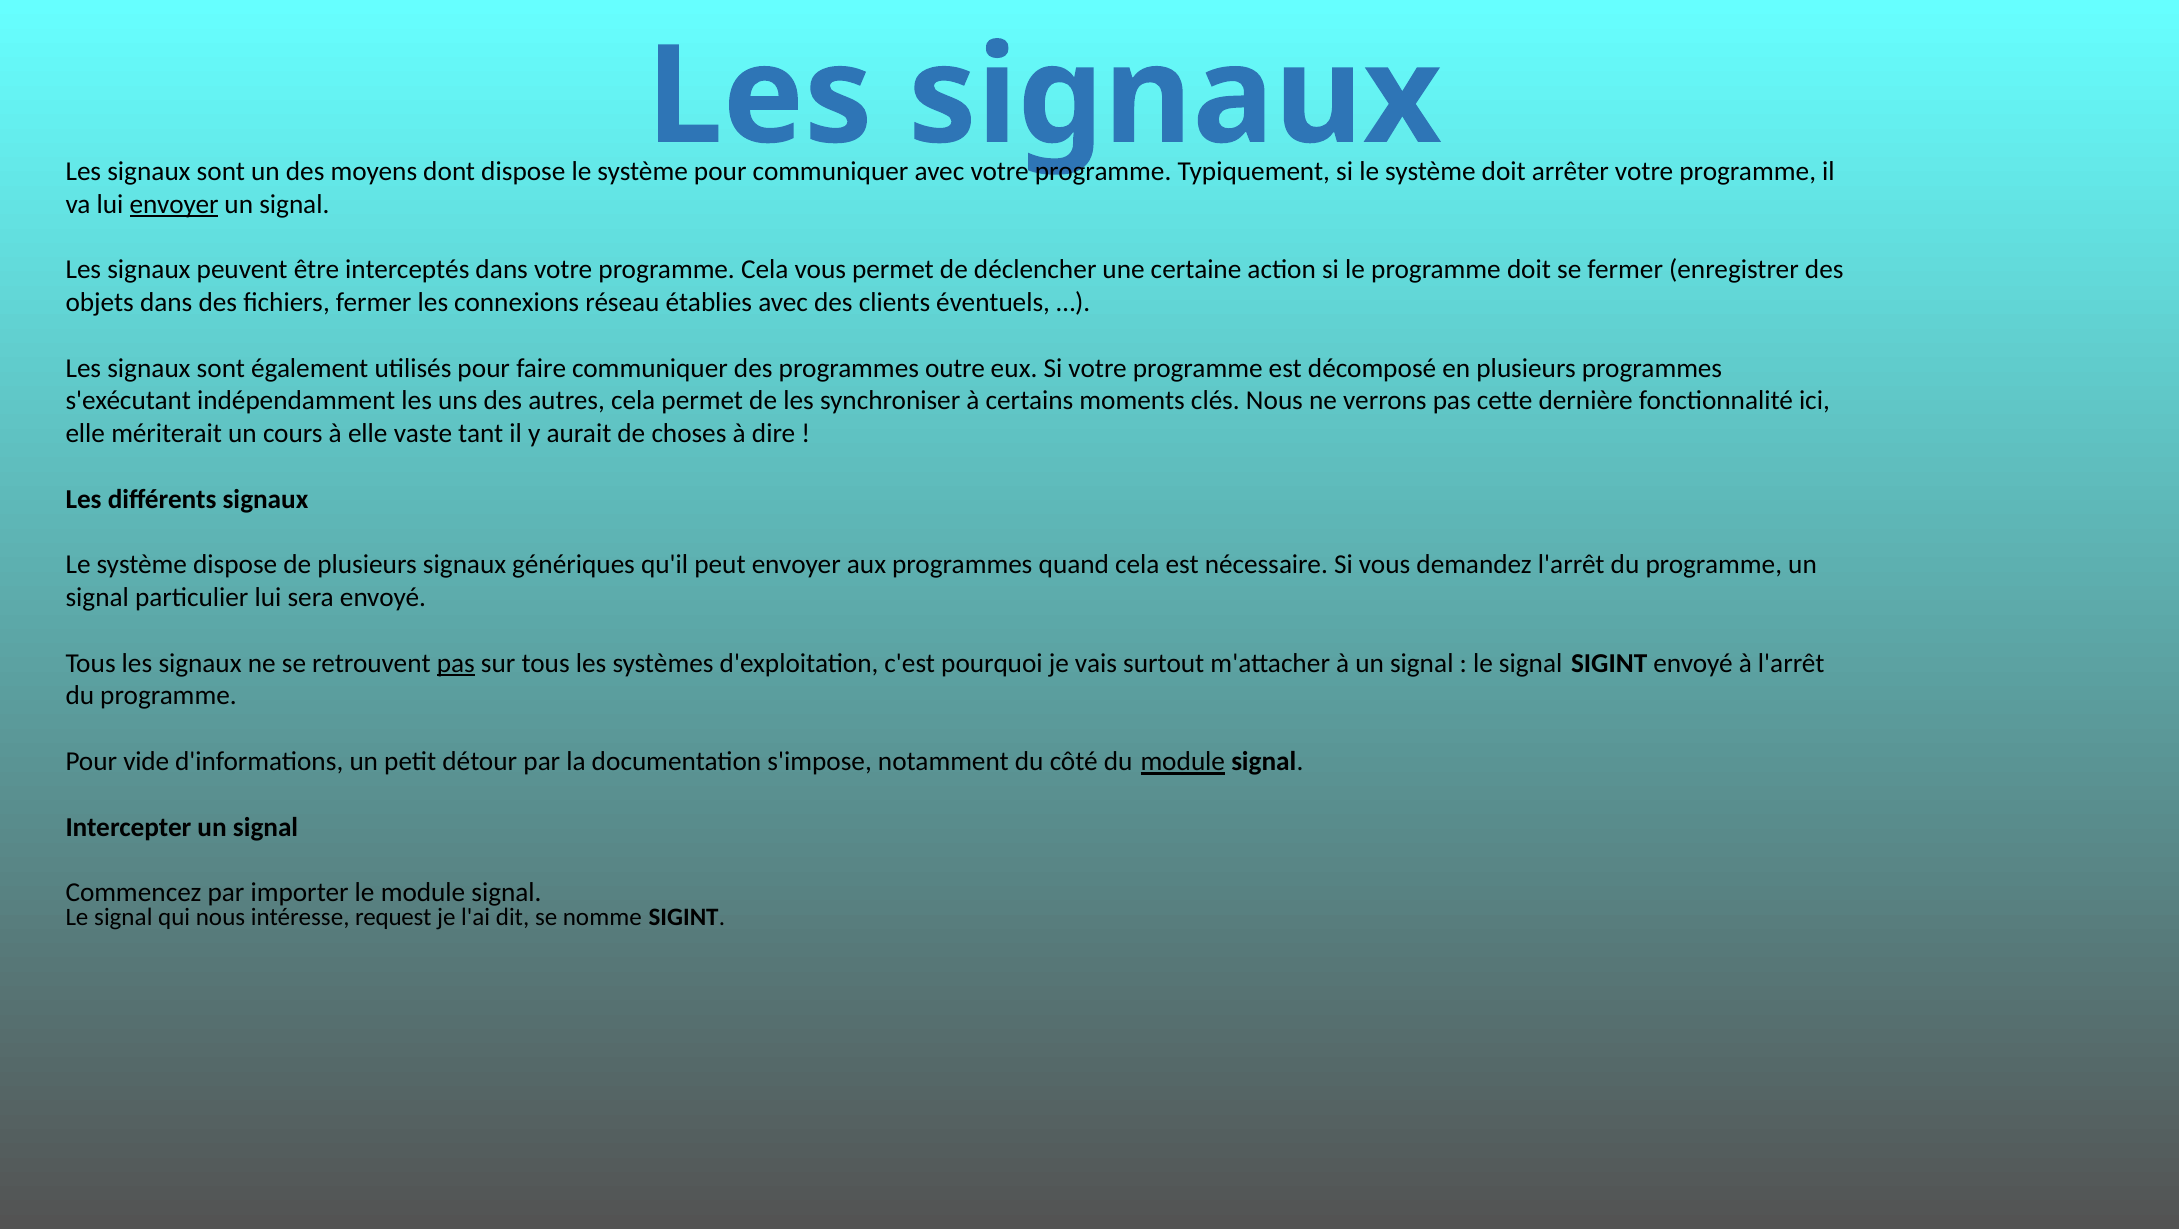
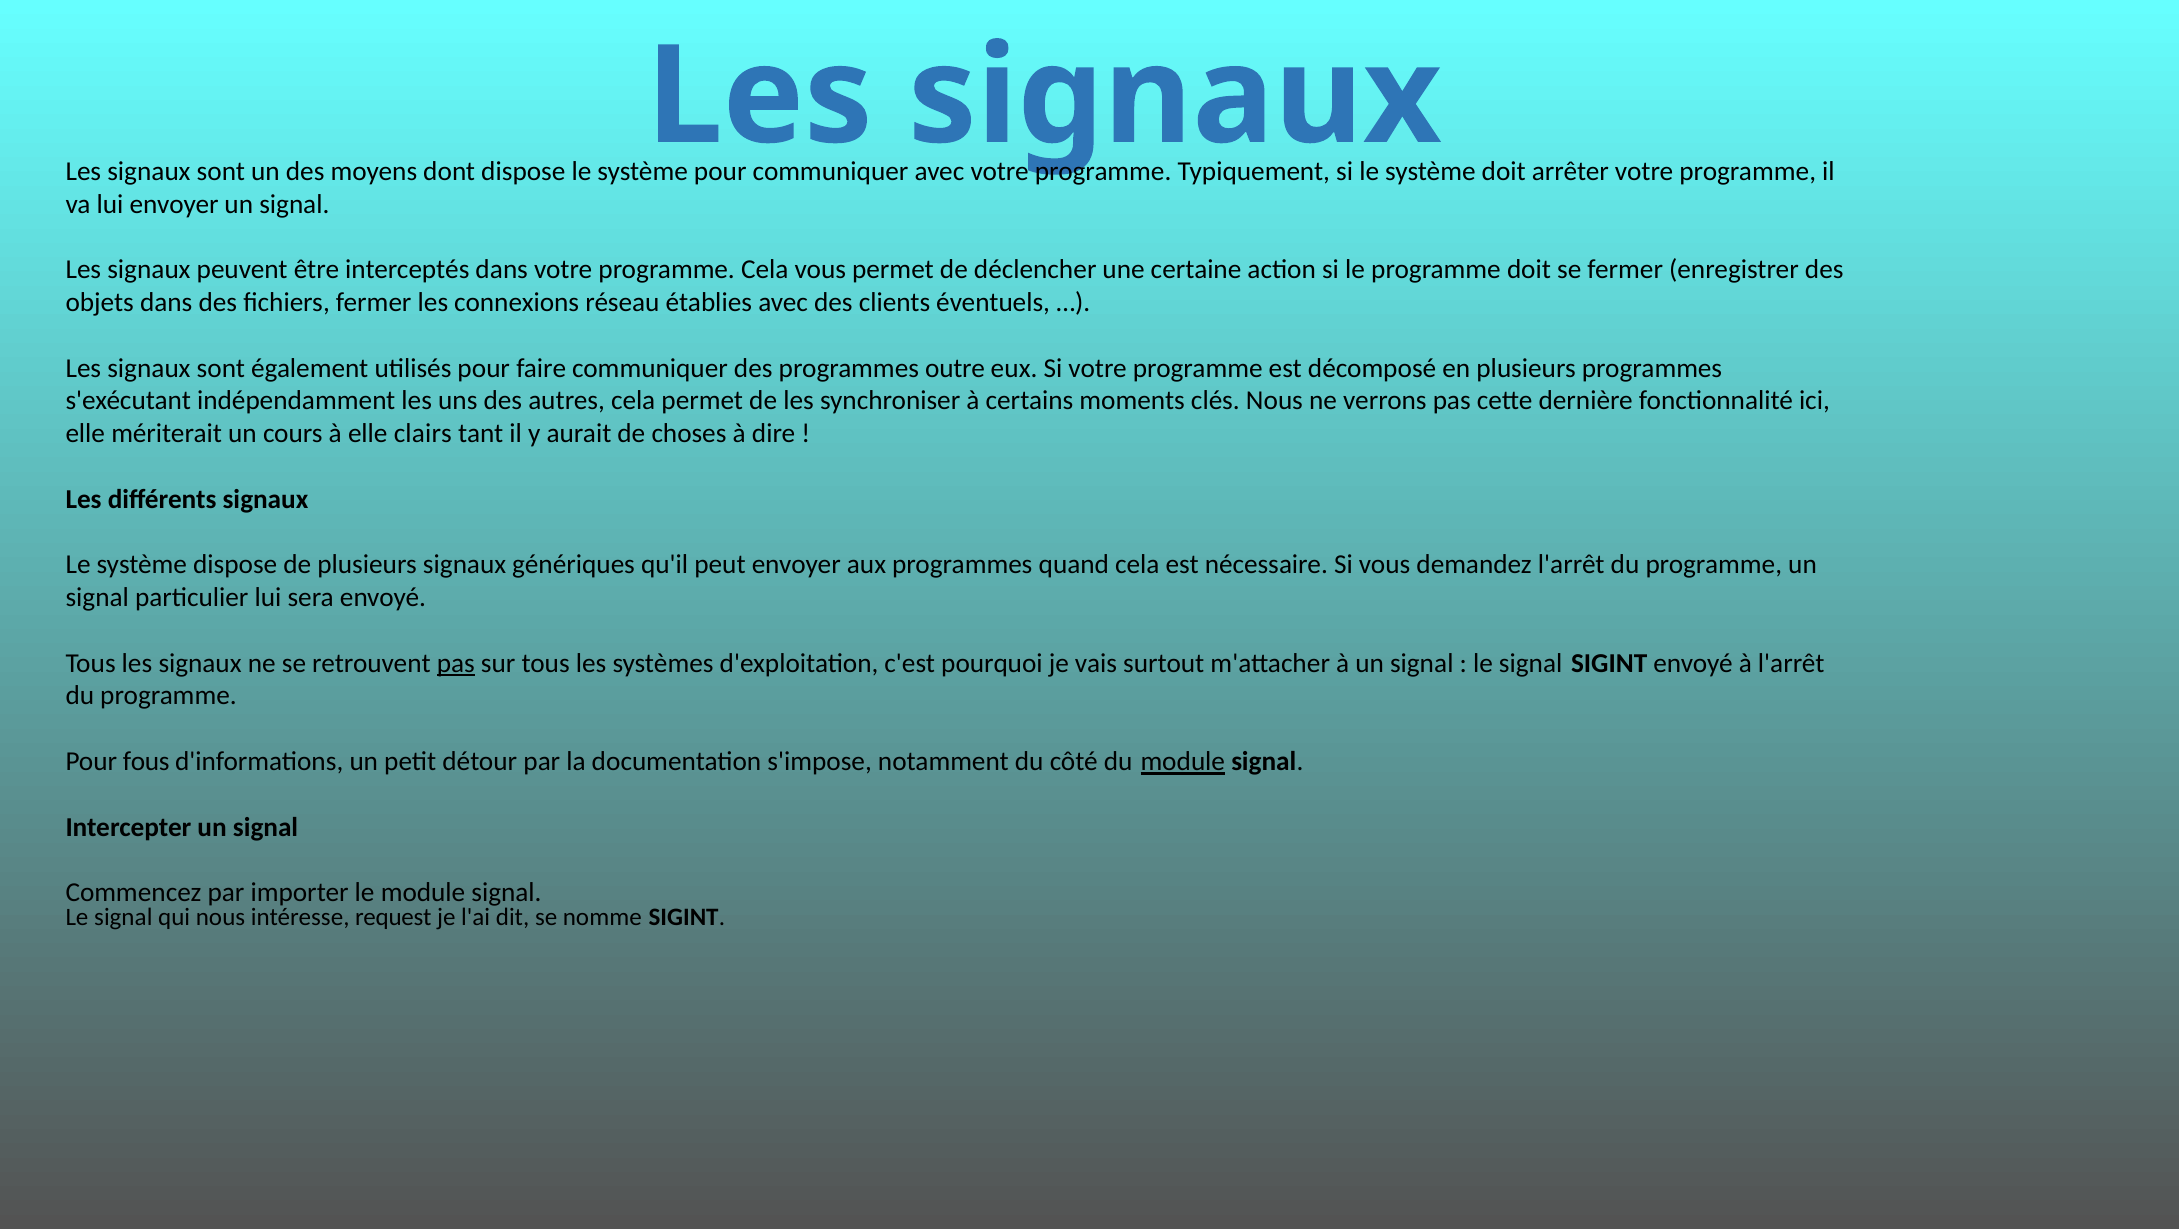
envoyer underline: present -> none (174, 204)
vaste: vaste -> clairs (423, 433)
vide: vide -> fous (146, 761)
